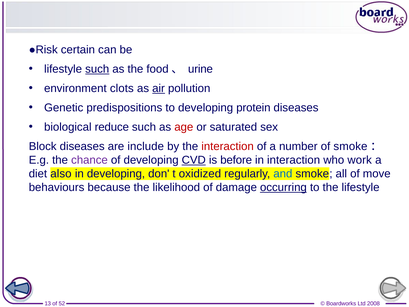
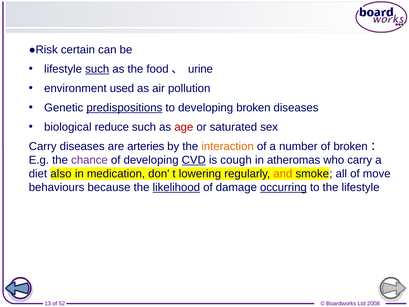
clots: clots -> used (122, 88)
air underline: present -> none (159, 88)
predispositions underline: none -> present (124, 108)
developing protein: protein -> broken (253, 108)
Block: Block -> Carry (43, 146)
include: include -> arteries (146, 146)
interaction colour: red -> orange (228, 146)
of smoke: smoke -> broken (351, 146)
before: before -> cough (236, 160)
in interaction: interaction -> atheromas (294, 160)
who work: work -> carry (360, 160)
in developing: developing -> medication (116, 174)
oxidized: oxidized -> lowering (200, 174)
and colour: blue -> orange (283, 174)
likelihood underline: none -> present (176, 187)
